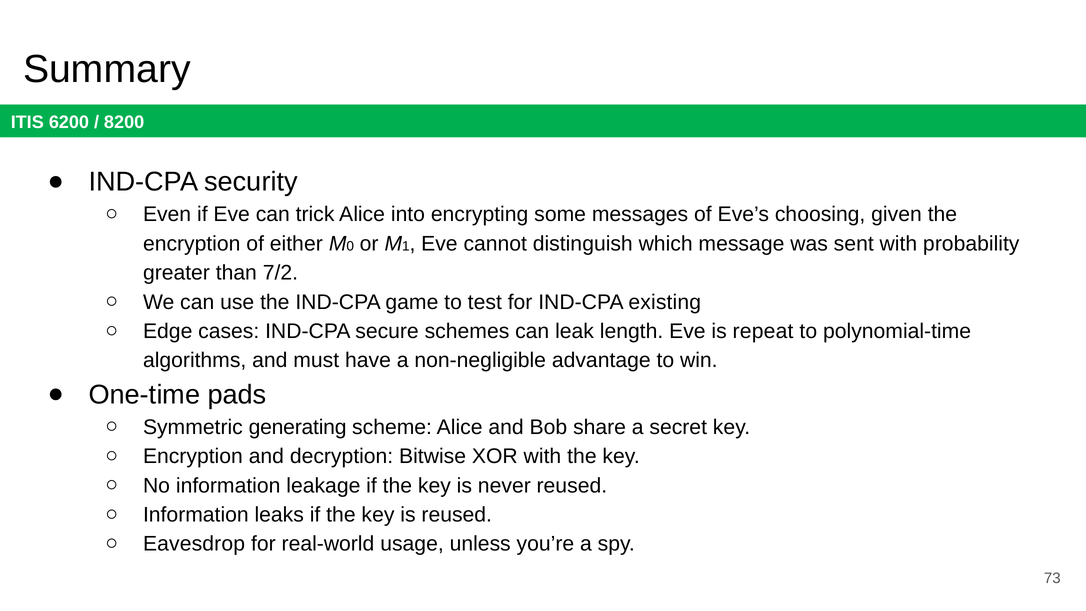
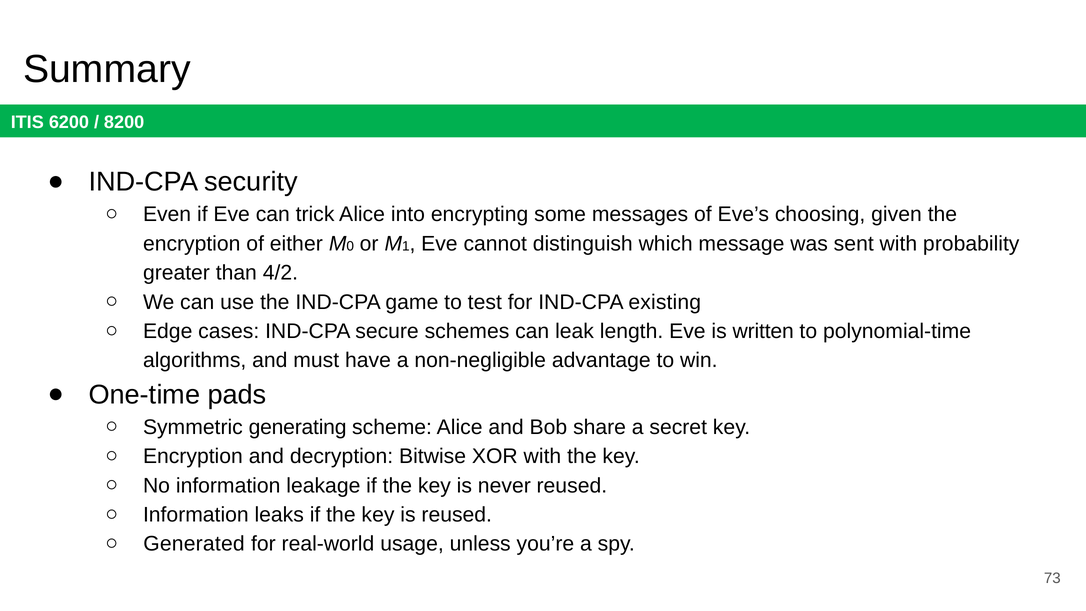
7/2: 7/2 -> 4/2 (280, 273)
repeat: repeat -> written (763, 331)
Eavesdrop: Eavesdrop -> Generated (194, 544)
